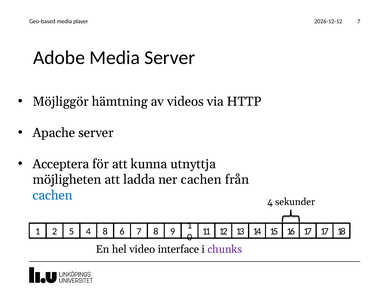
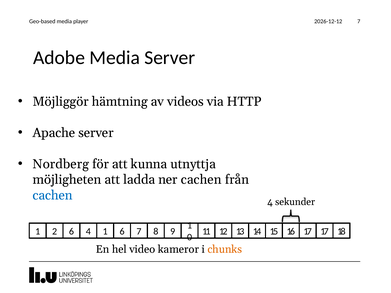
Acceptera: Acceptera -> Nordberg (61, 164)
2 5: 5 -> 6 (71, 232)
4 8: 8 -> 1 (105, 232)
interface: interface -> kameror (178, 249)
chunks colour: purple -> orange (225, 249)
